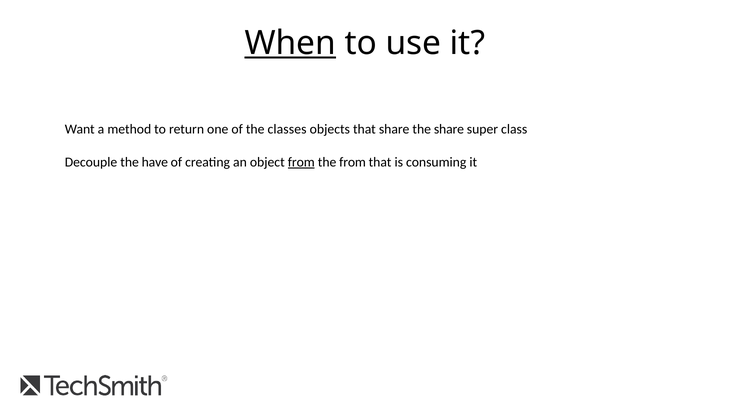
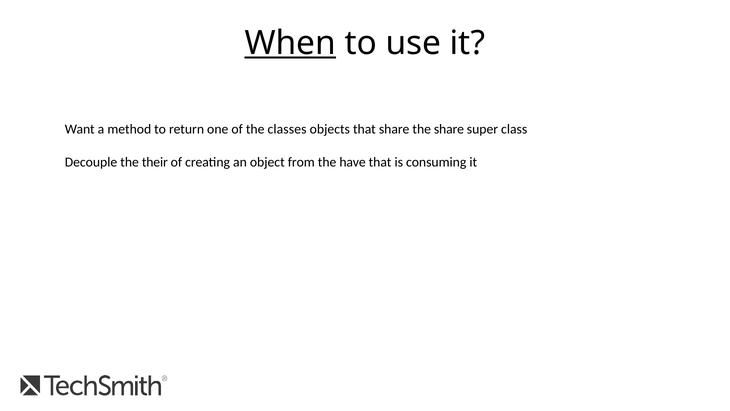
have: have -> their (155, 162)
from underline: present -> none (301, 162)
the from: from -> have (353, 162)
